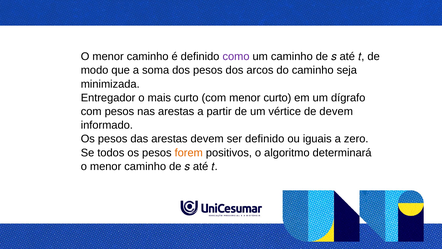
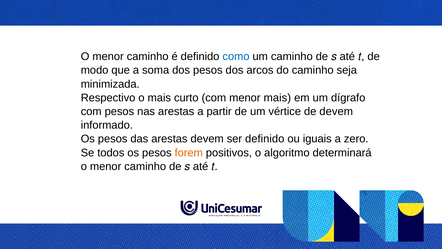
como colour: purple -> blue (236, 56)
Entregador: Entregador -> Respectivo (108, 98)
menor curto: curto -> mais (277, 98)
